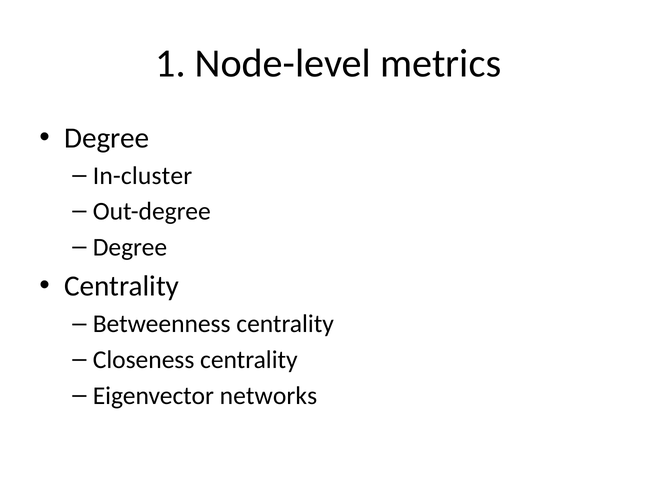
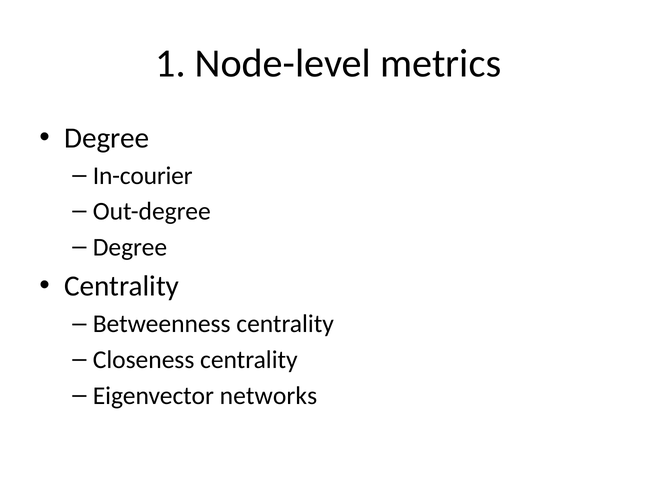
In-cluster: In-cluster -> In-courier (143, 176)
